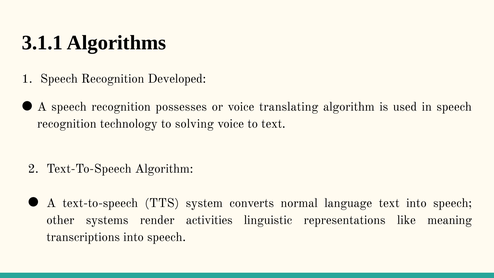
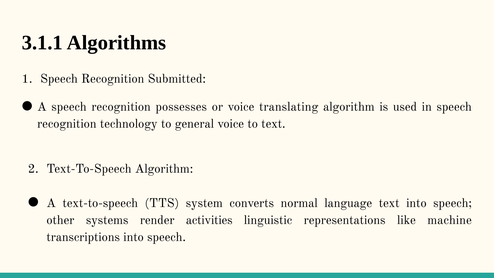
Developed: Developed -> Submitted (177, 79)
solving: solving -> general (194, 124)
meaning: meaning -> machine (450, 220)
